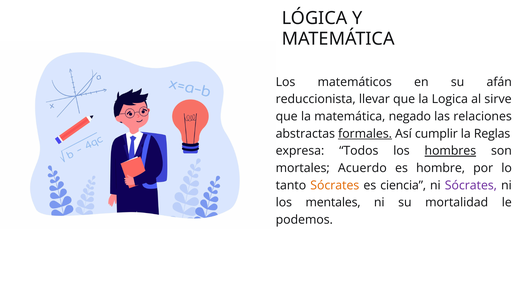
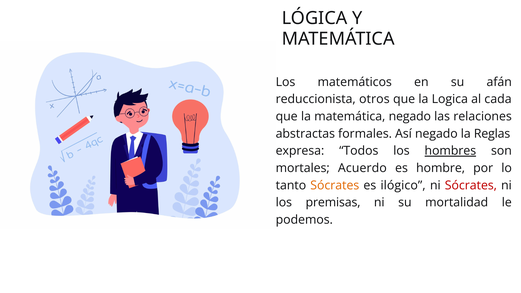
llevar: llevar -> otros (374, 99)
sirve: sirve -> cada (498, 99)
formales underline: present -> none (365, 134)
Así cumplir: cumplir -> negado (436, 134)
ciencia: ciencia -> ilógico (403, 185)
Sócrates colour: purple -> red (471, 185)
mentales: mentales -> premisas (333, 203)
